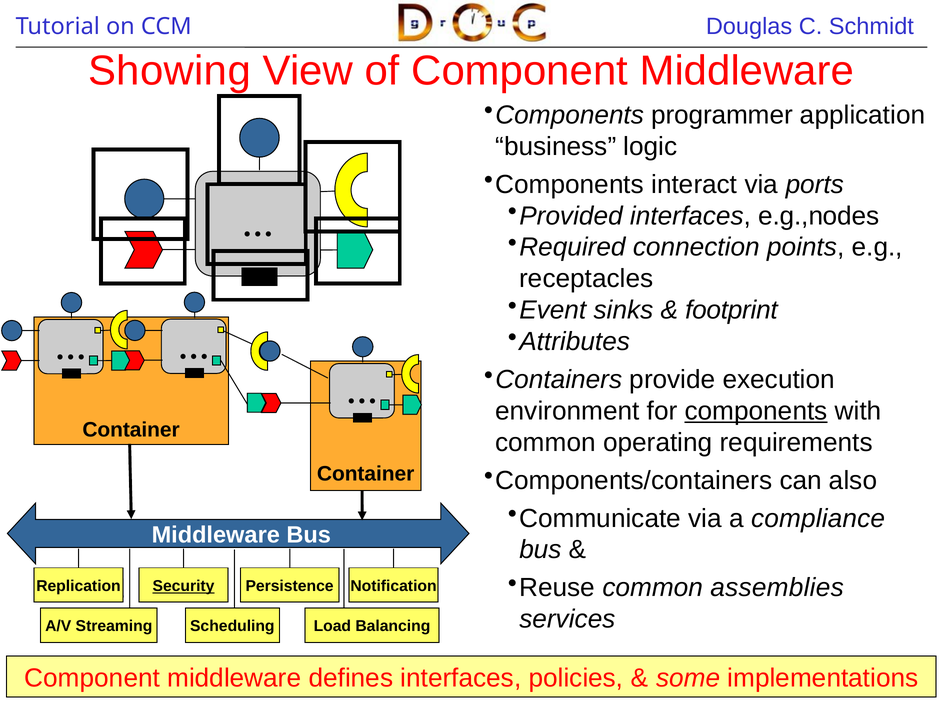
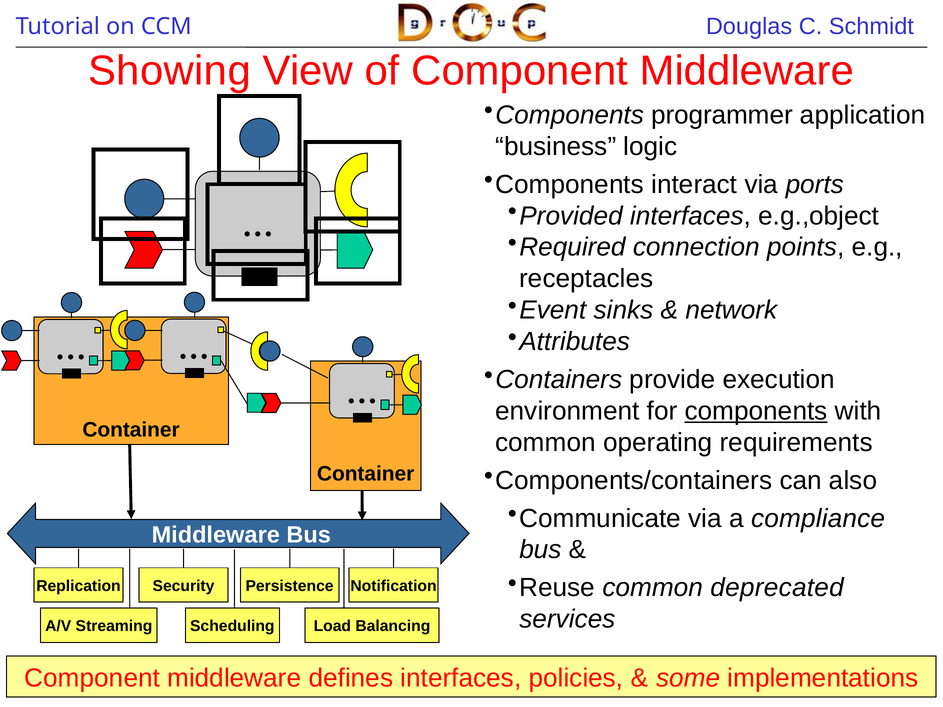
e.g.,nodes: e.g.,nodes -> e.g.,object (819, 216)
footprint: footprint -> network (731, 310)
assemblies: assemblies -> deprecated (777, 588)
Security underline: present -> none (183, 586)
